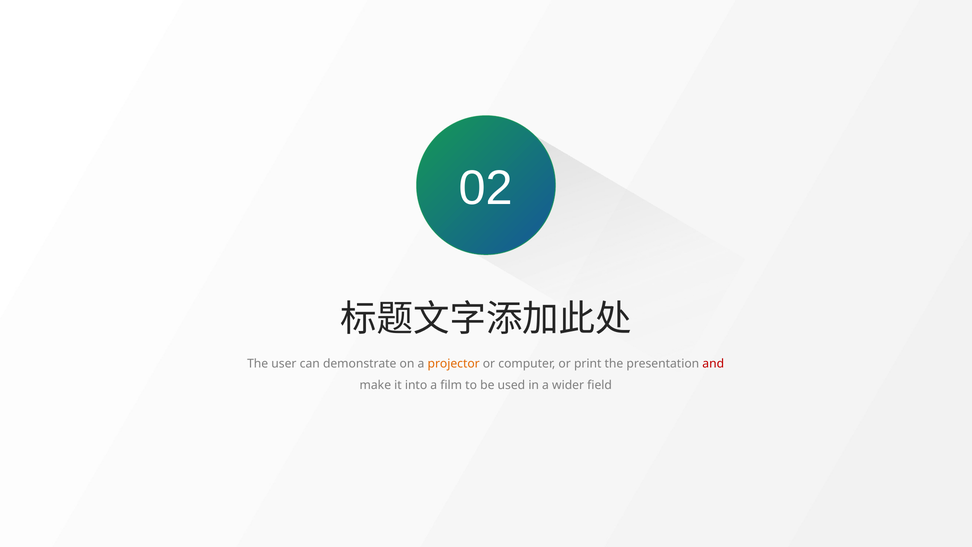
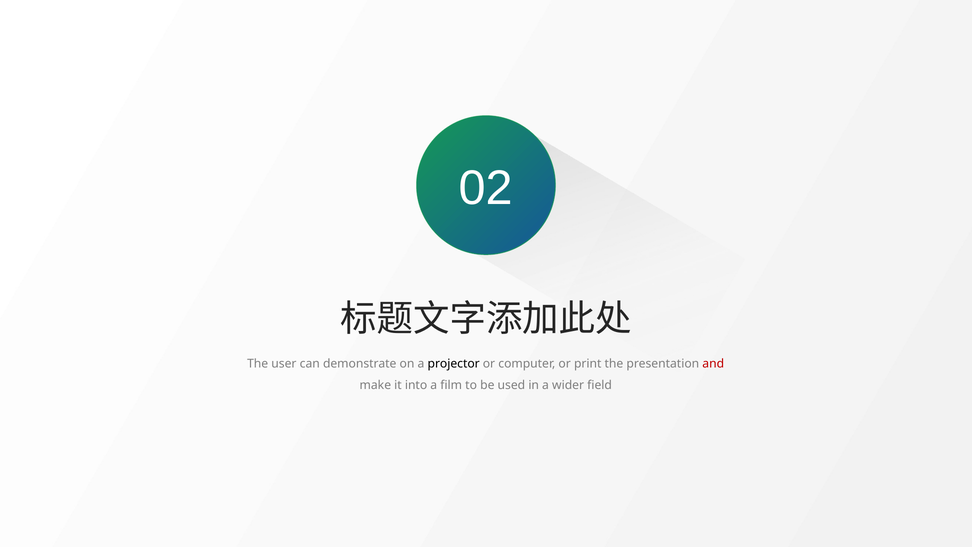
projector colour: orange -> black (454, 363)
